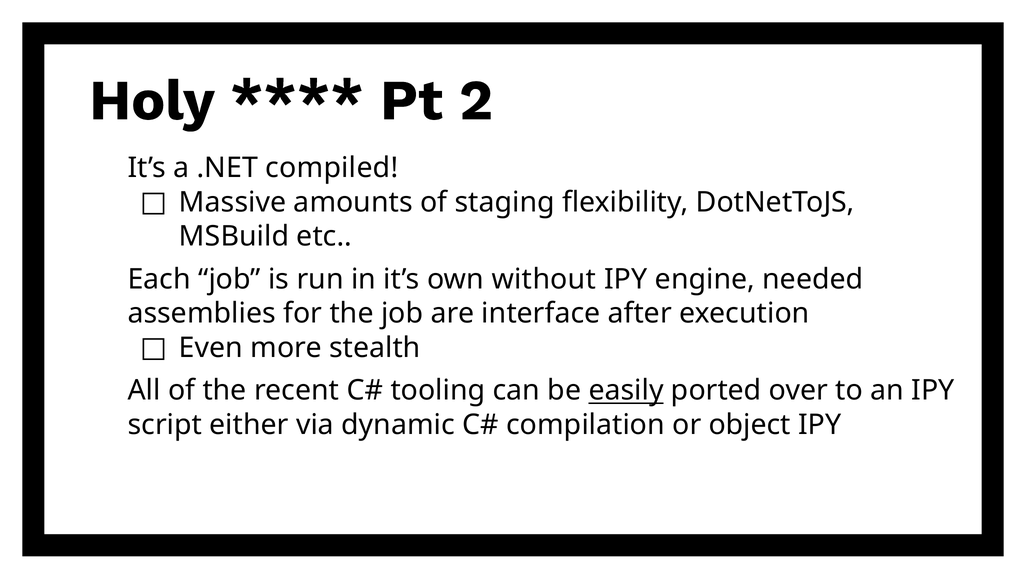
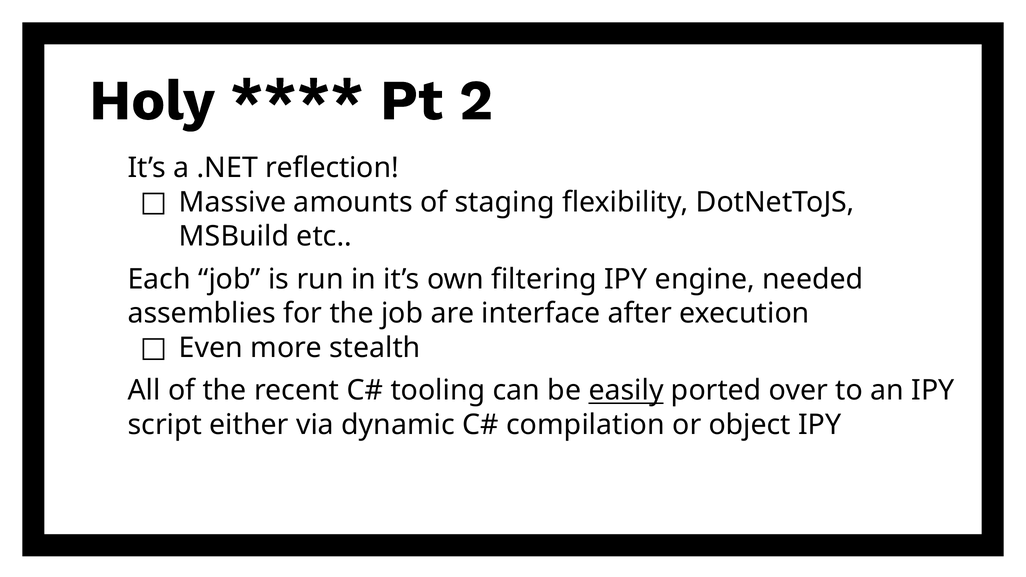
compiled: compiled -> reflection (332, 168)
without: without -> filtering (544, 279)
